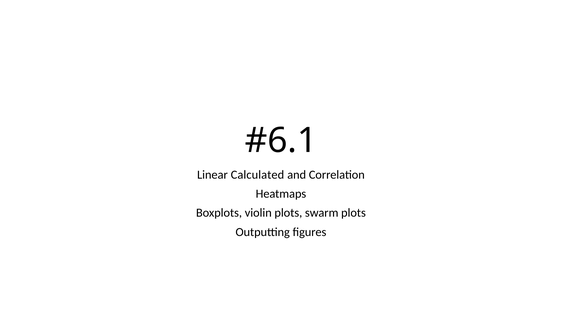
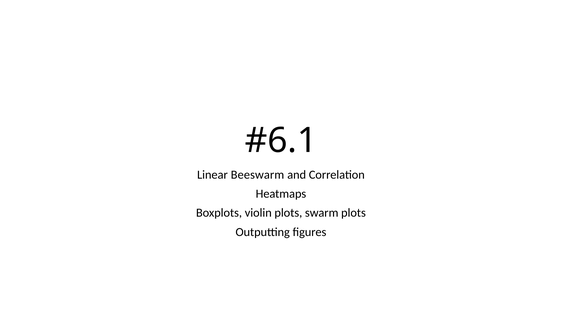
Calculated: Calculated -> Beeswarm (257, 175)
